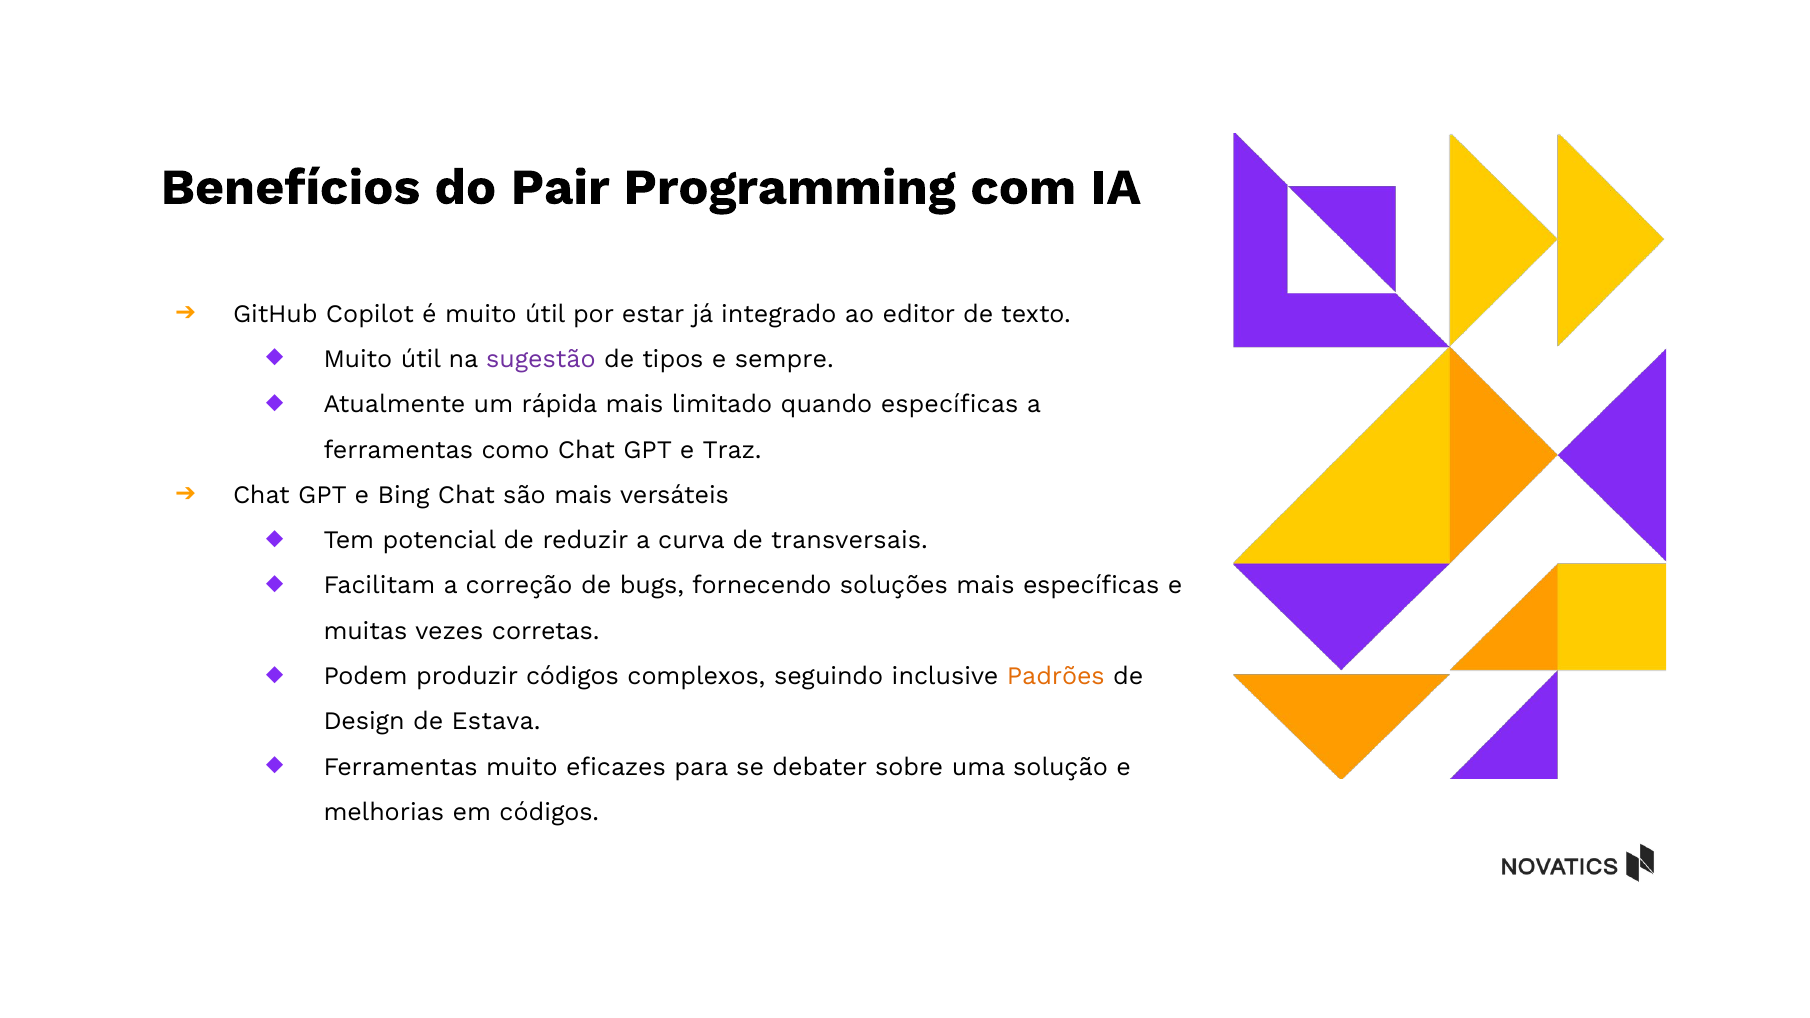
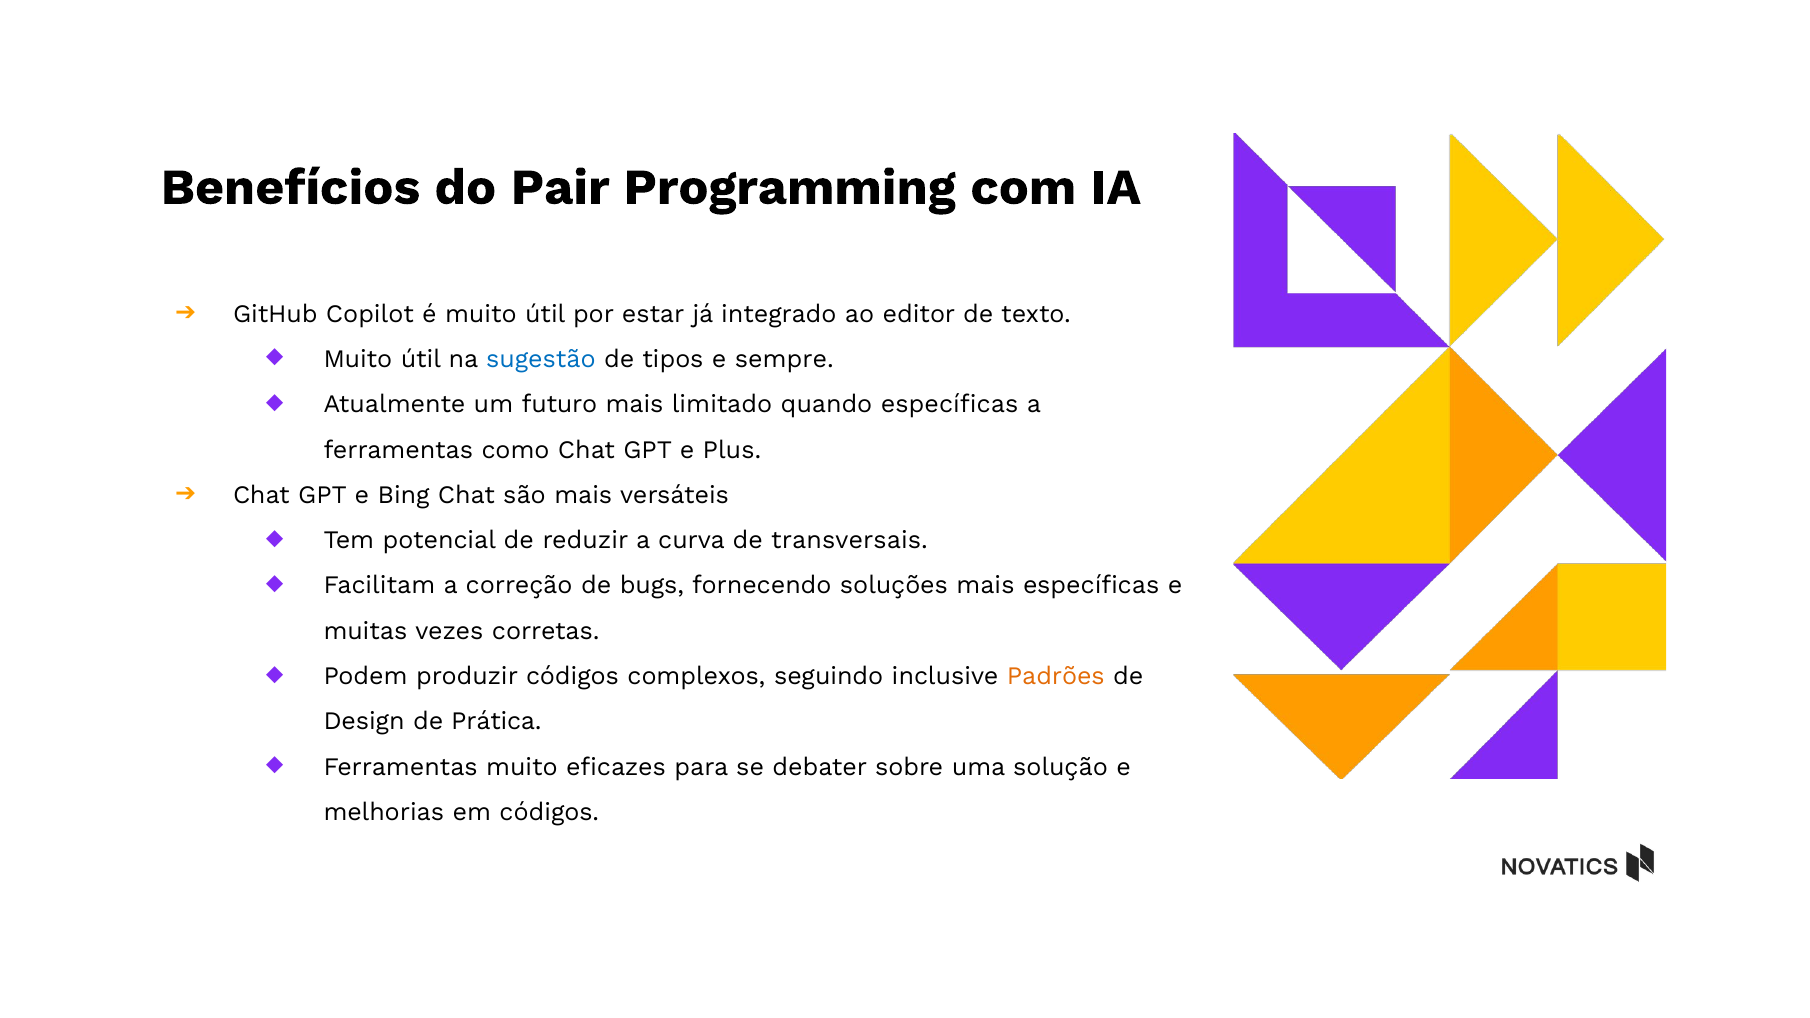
sugestão colour: purple -> blue (541, 359)
rápida: rápida -> futuro (559, 405)
Traz: Traz -> Plus (732, 450)
Estava: Estava -> Prática (496, 722)
